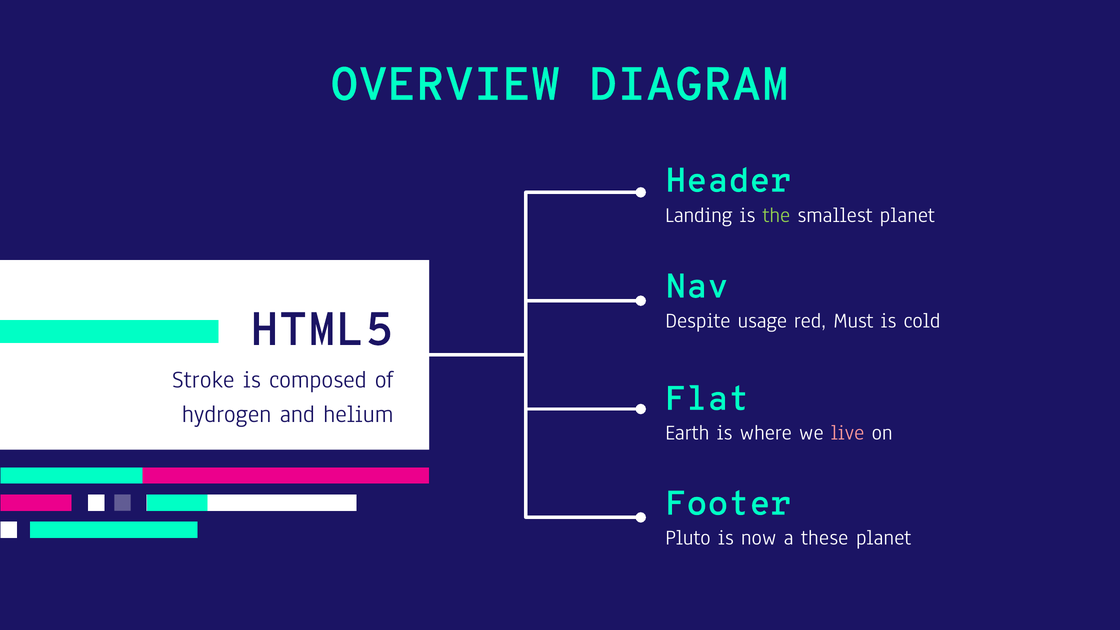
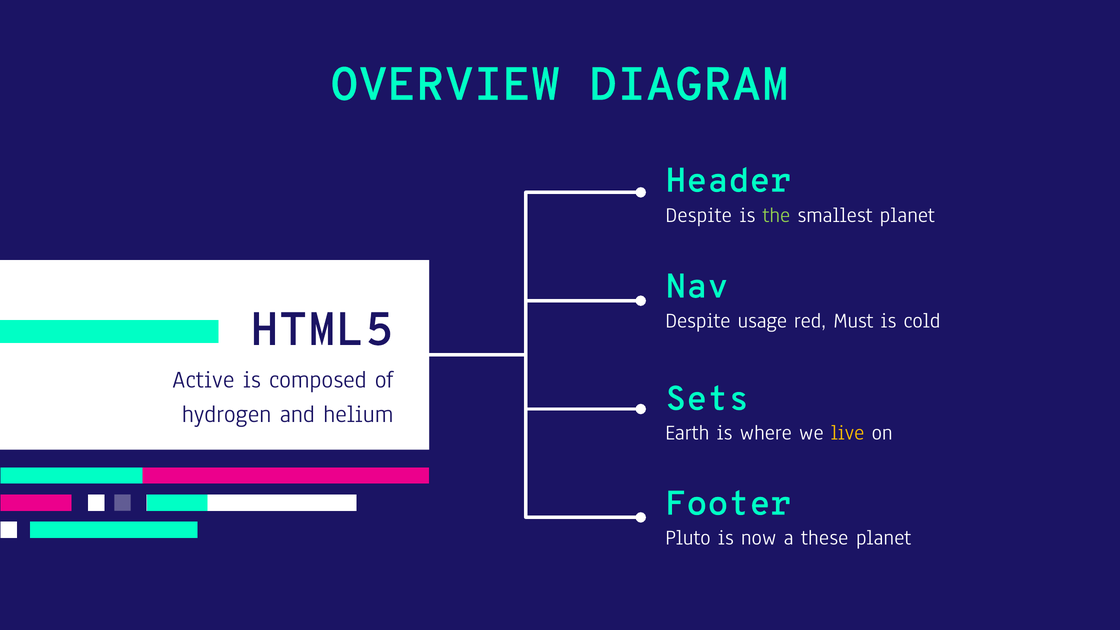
Landing: Landing -> Despite (699, 215)
Stroke: Stroke -> Active (203, 380)
Flat: Flat -> Sets (707, 399)
live colour: pink -> yellow (848, 433)
